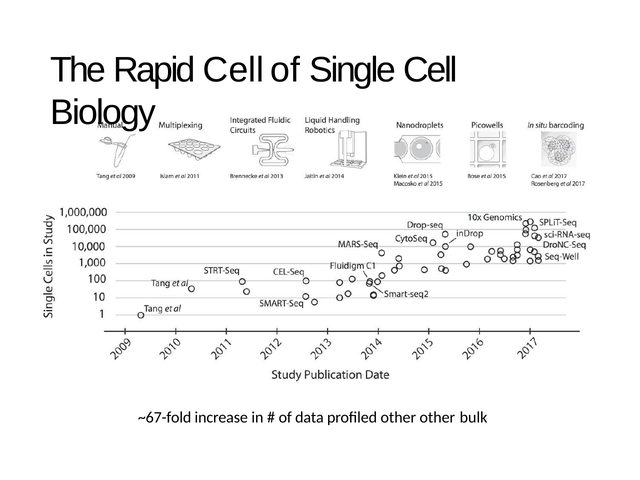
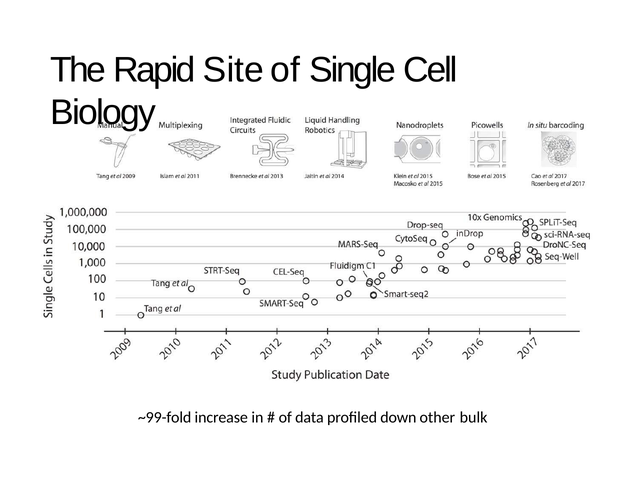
Rapid Cell: Cell -> Site (233, 70)
~67-fold: ~67-fold -> ~99-fold (165, 417)
profiled other: other -> down (398, 417)
